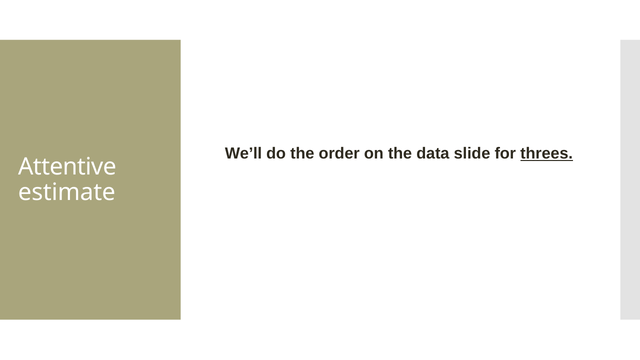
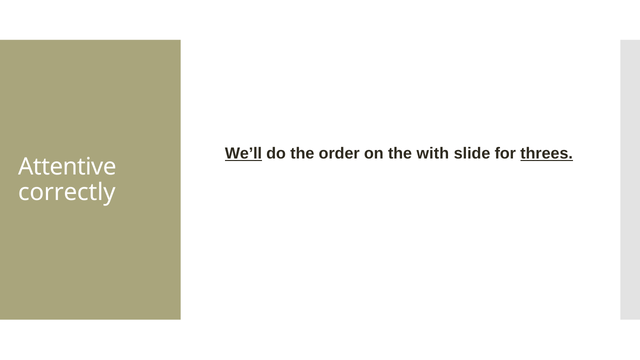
We’ll underline: none -> present (243, 154)
data: data -> with (433, 154)
estimate: estimate -> correctly (67, 193)
